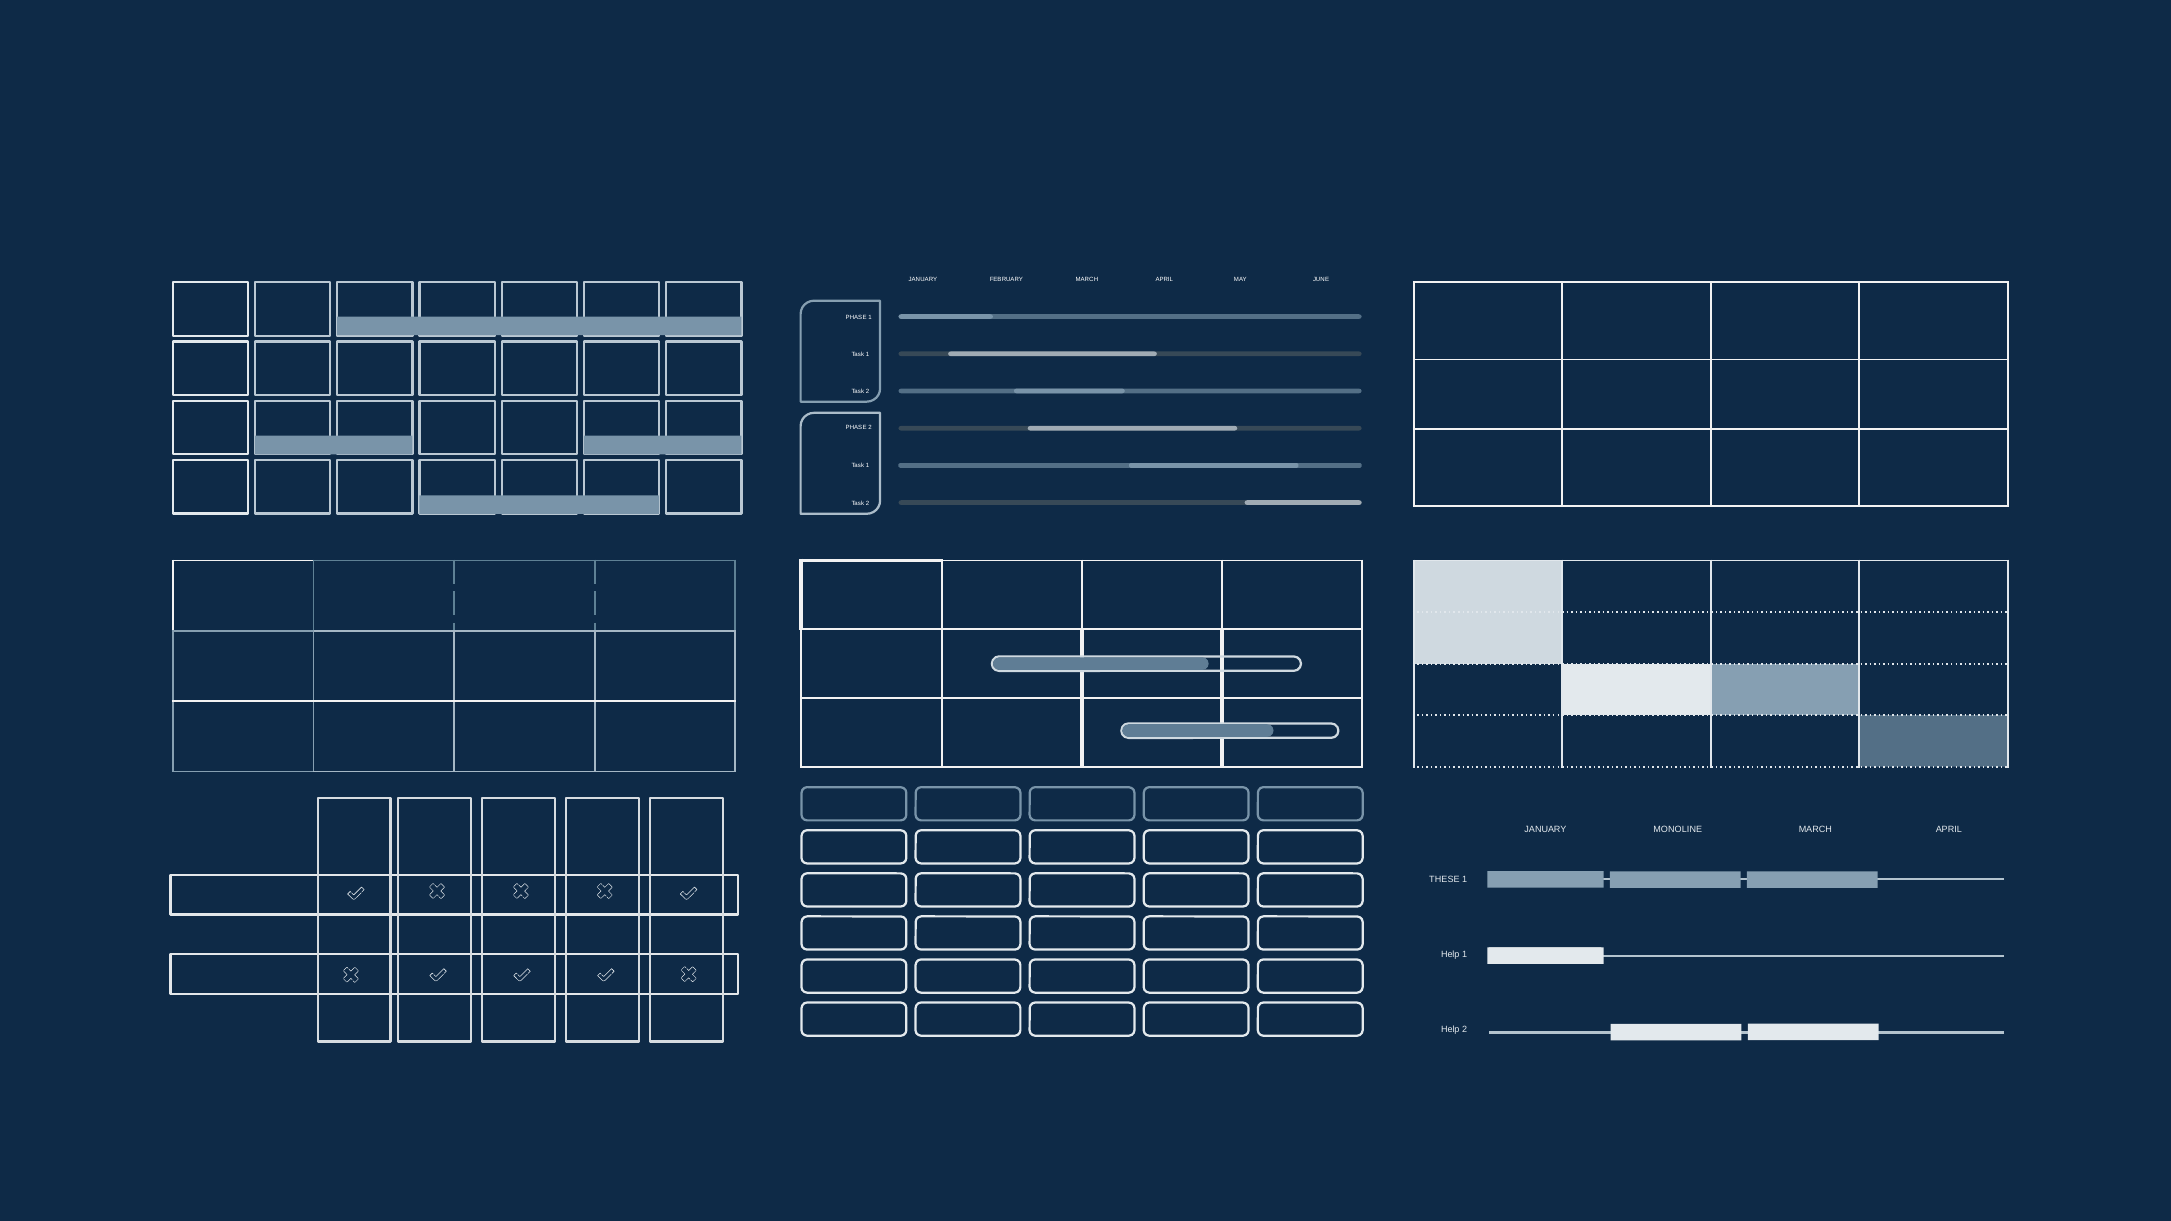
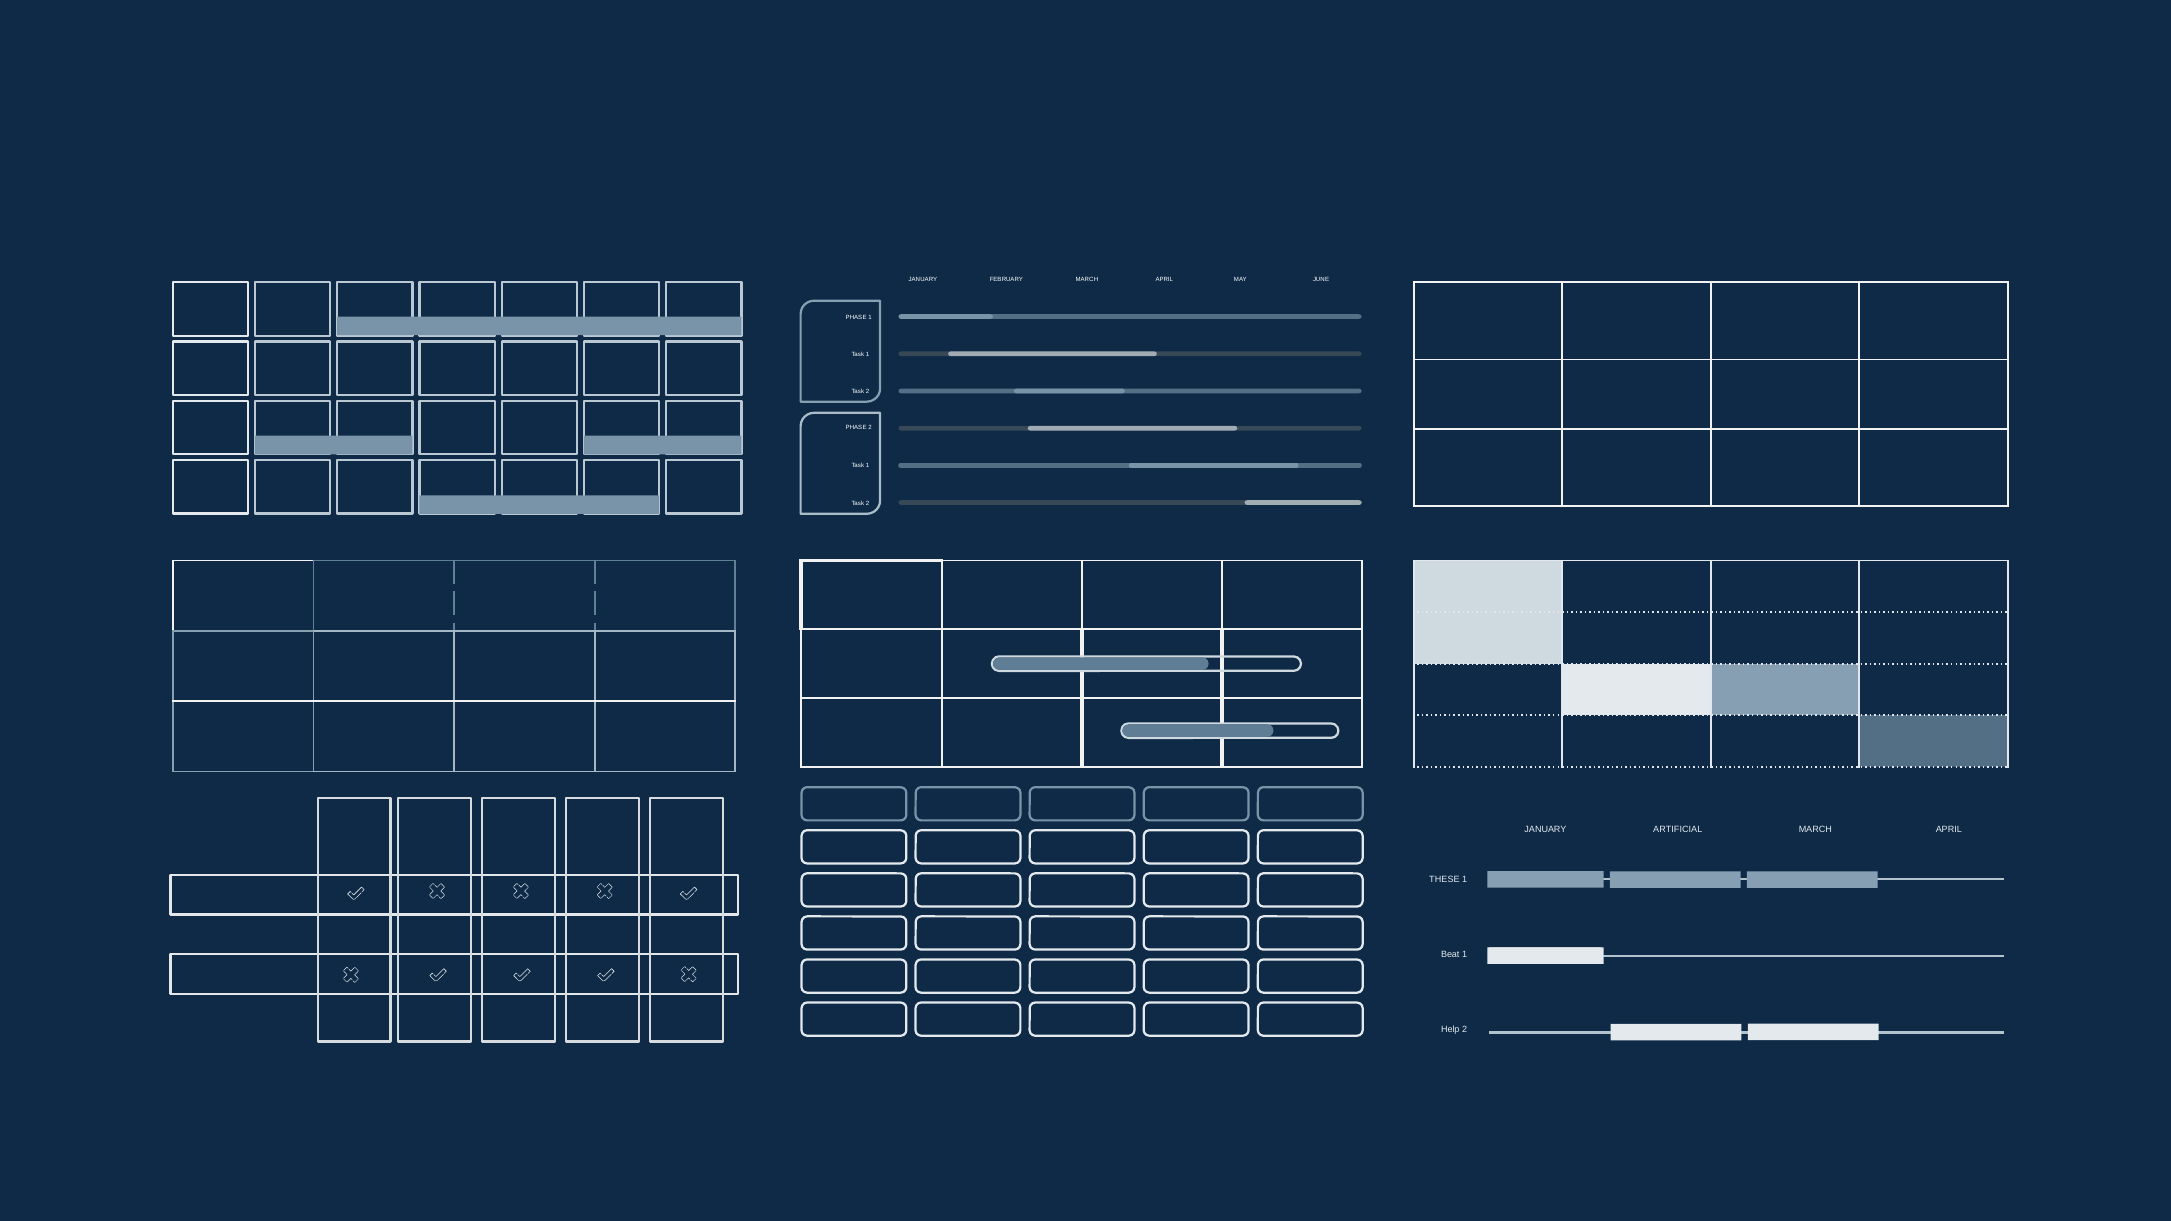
MONOLINE: MONOLINE -> ARTIFICIAL (1678, 830)
Help: Help -> Beat (1450, 955)
